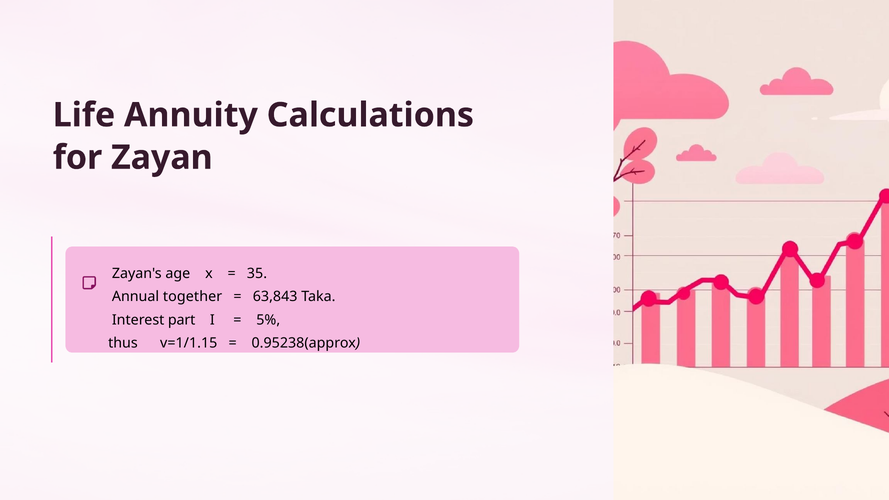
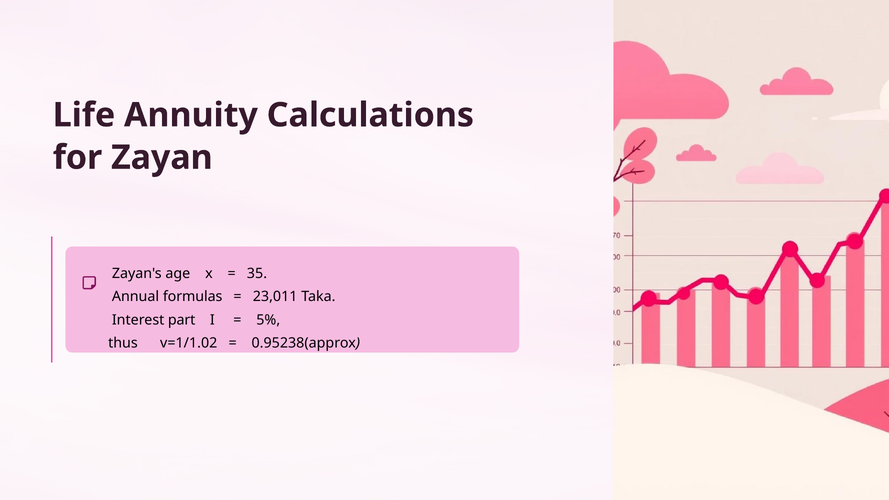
together: together -> formulas (193, 297)
63,843: 63,843 -> 23,011 (275, 297)
v=1/1.15: v=1/1.15 -> v=1/1.02 (189, 343)
